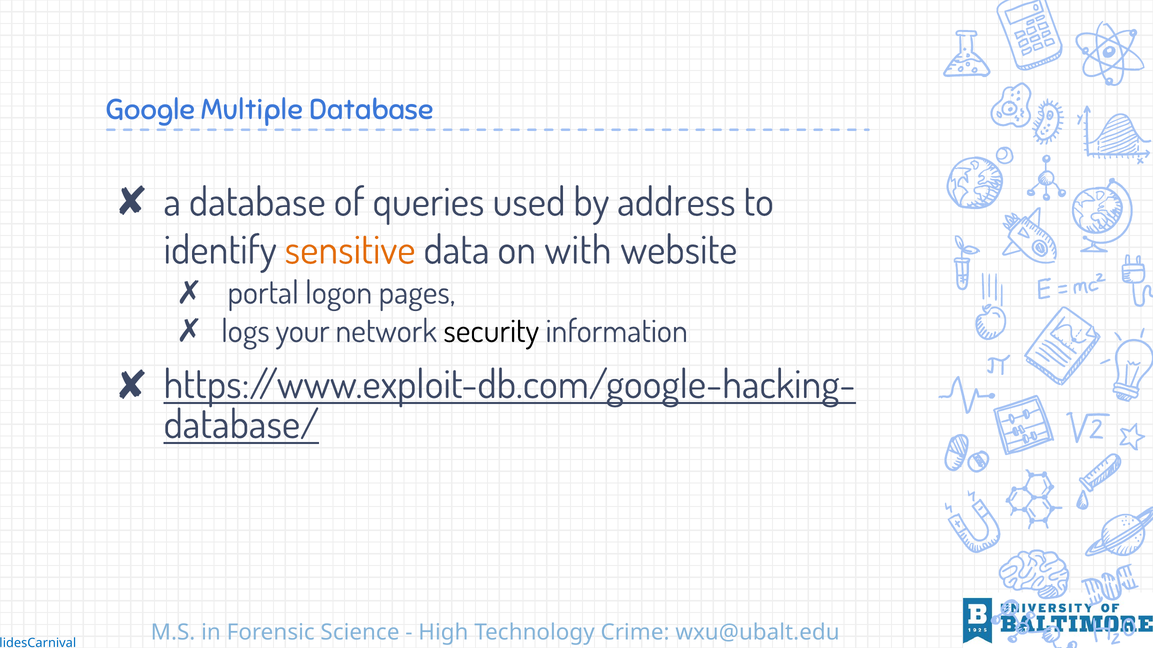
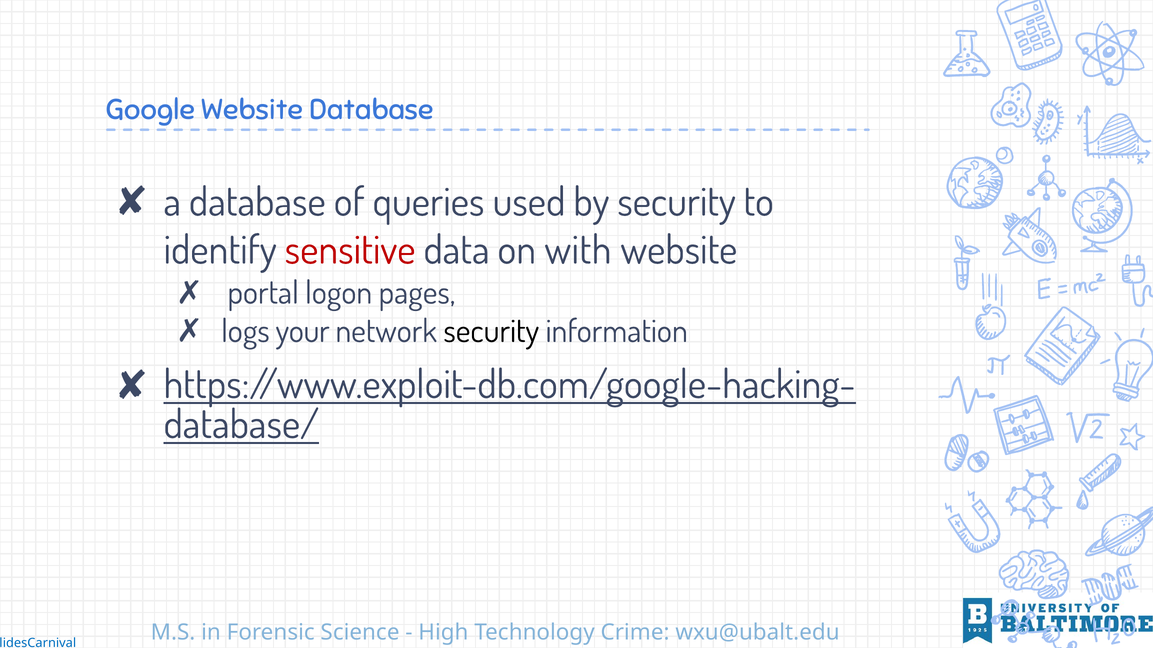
Google Multiple: Multiple -> Website (252, 110)
by address: address -> security (676, 203)
sensitive colour: orange -> red (350, 251)
